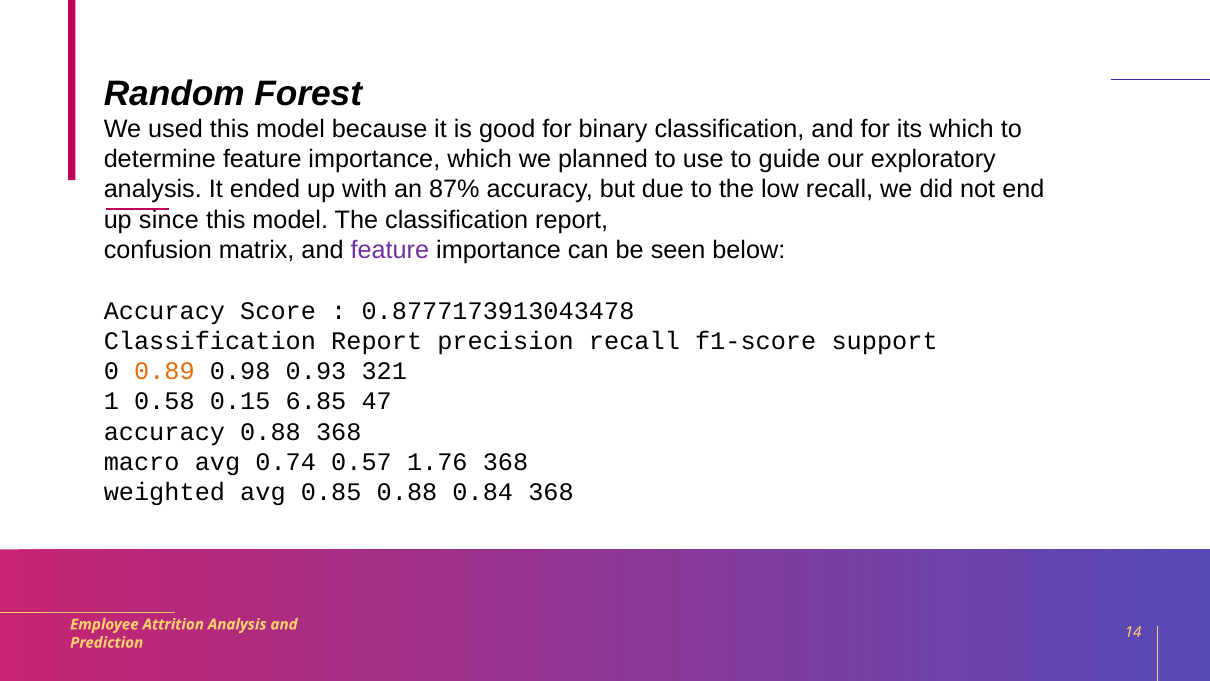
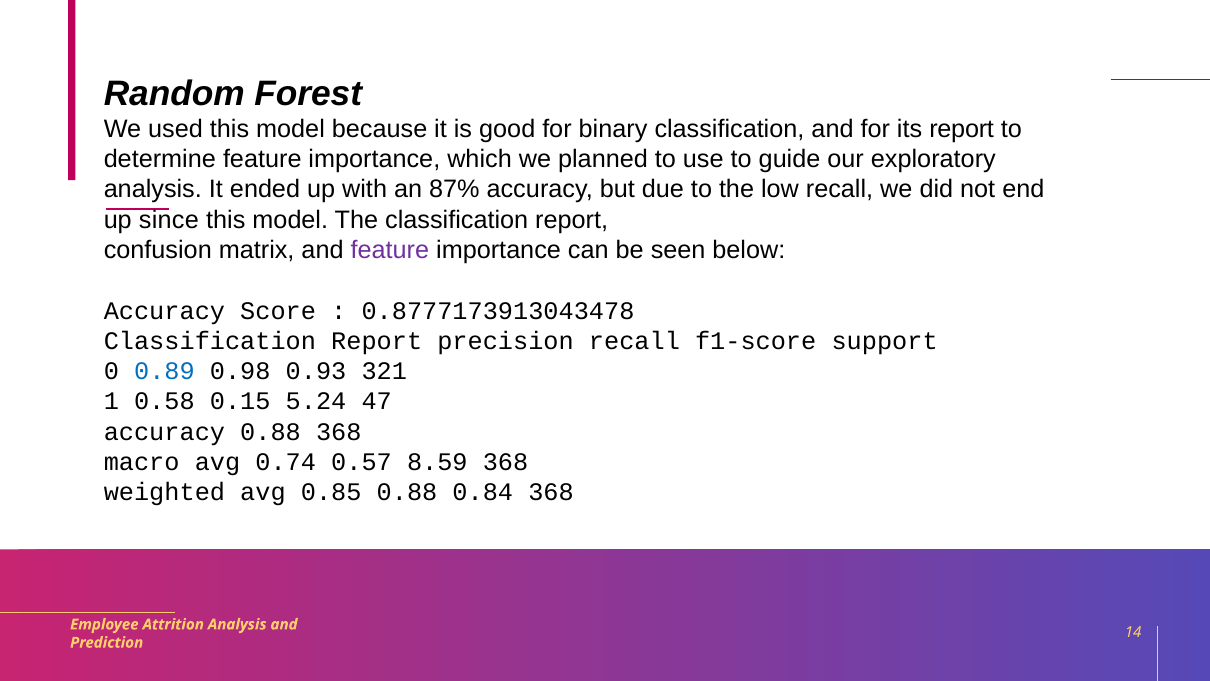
its which: which -> report (962, 129)
0.89 colour: orange -> blue (164, 371)
6.85: 6.85 -> 5.24 (316, 401)
1.76: 1.76 -> 8.59 (437, 462)
